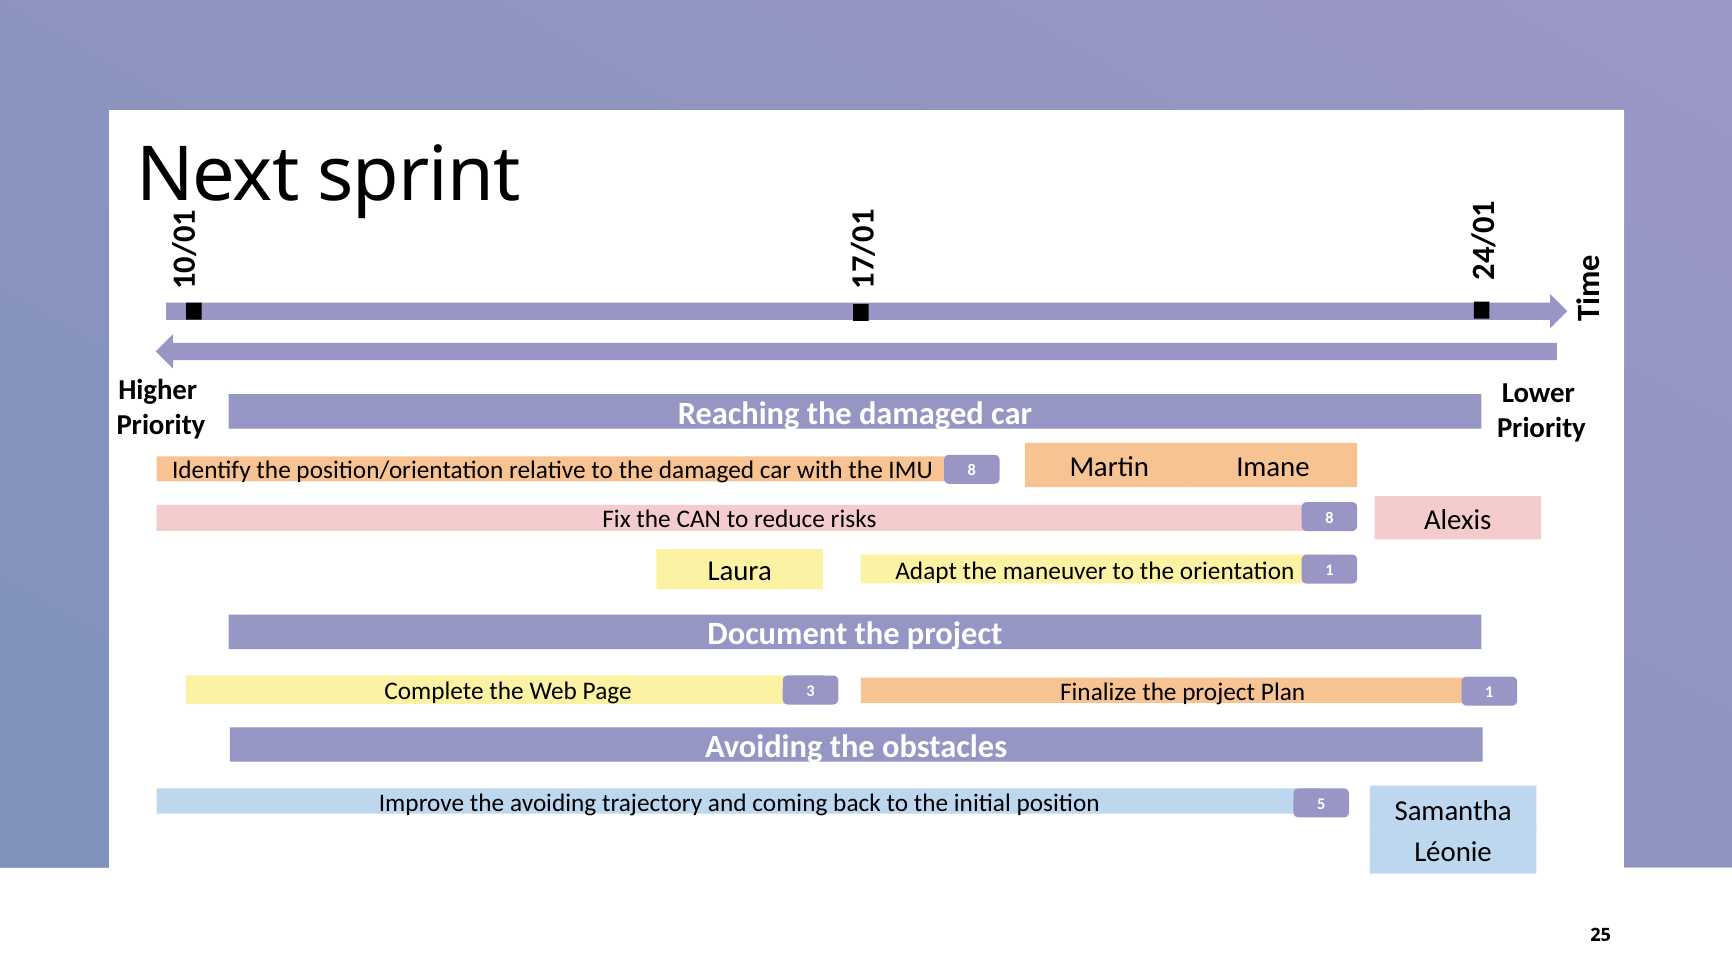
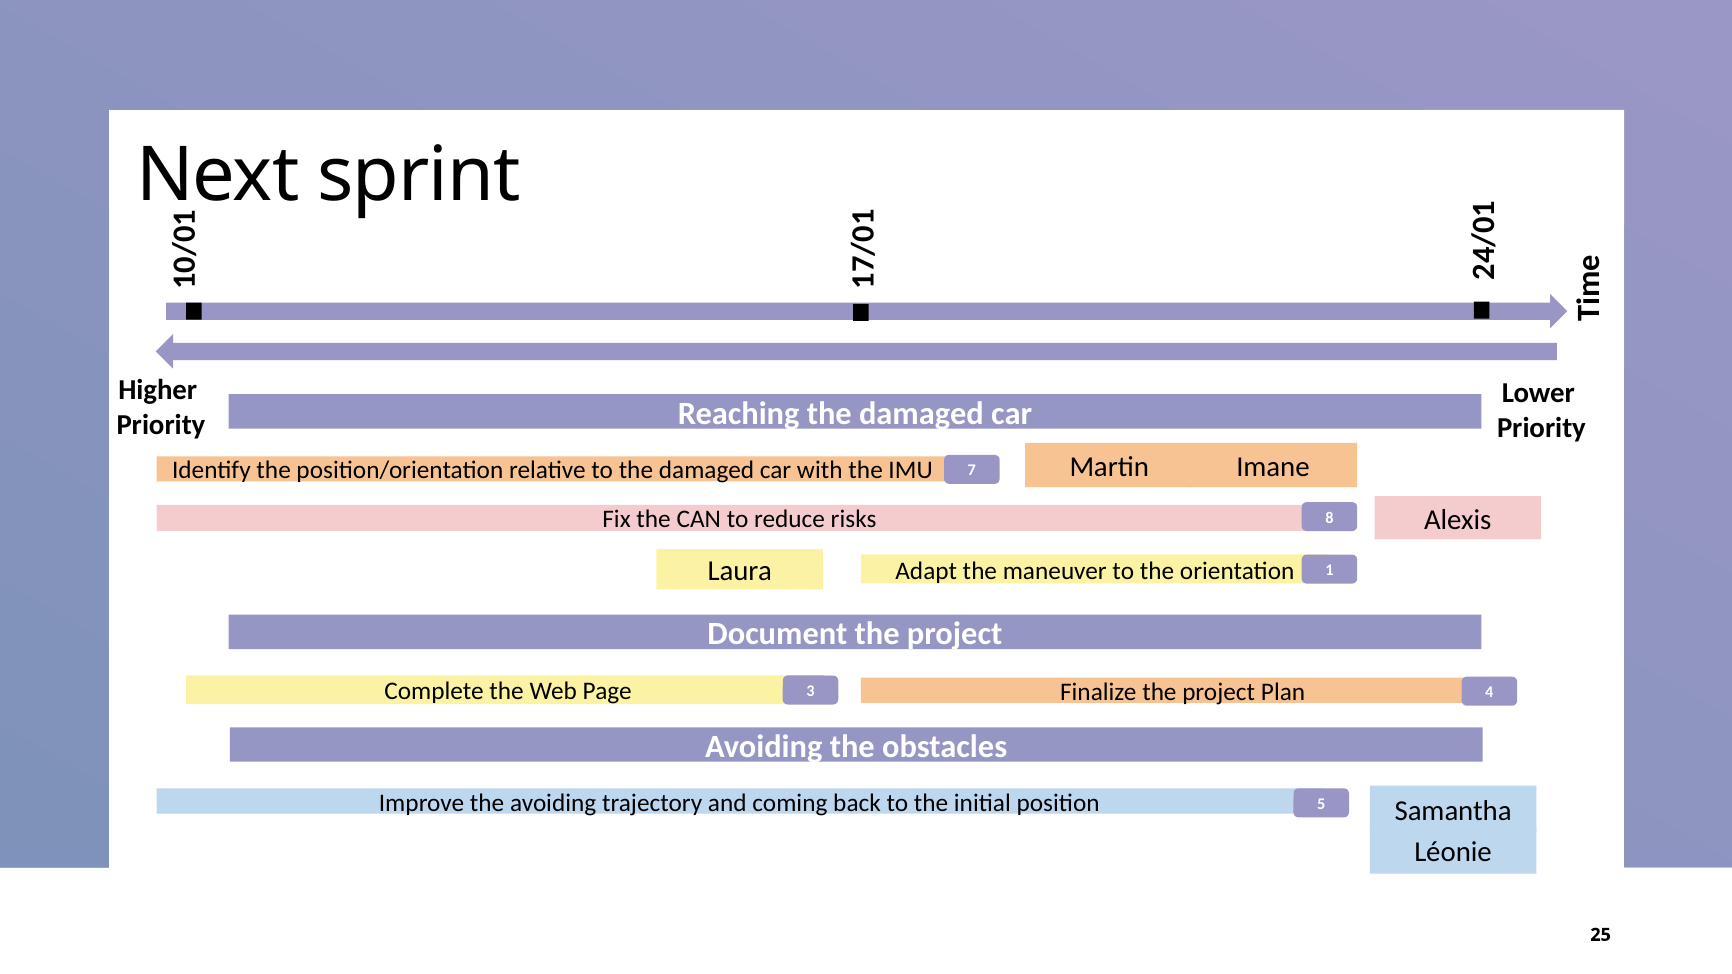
IMU 8: 8 -> 7 (972, 471)
3 1: 1 -> 4 (1489, 692)
